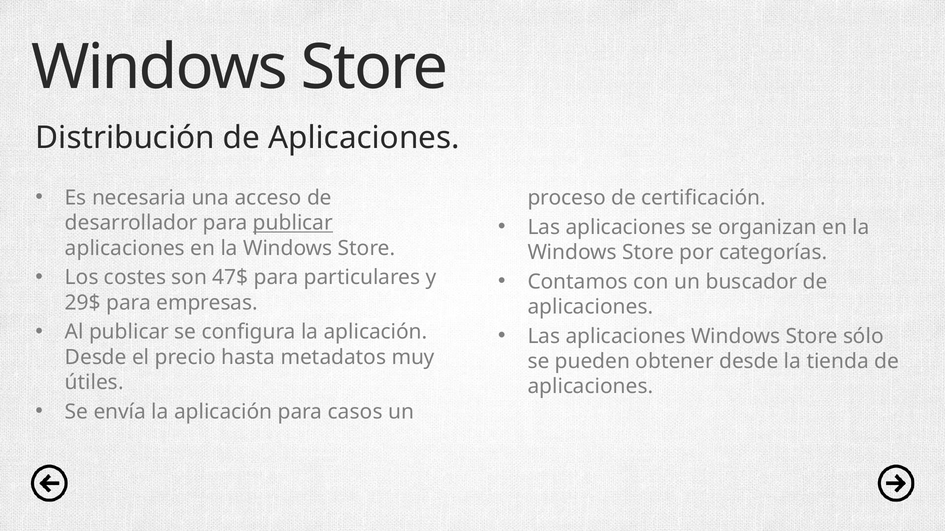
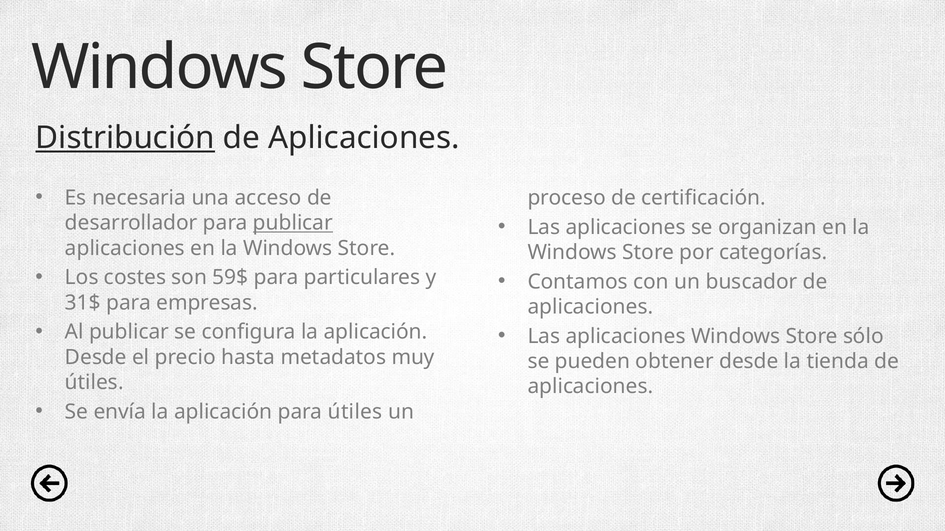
Distribución underline: none -> present (125, 138)
47$: 47$ -> 59$ (230, 278)
29$: 29$ -> 31$ (83, 303)
para casos: casos -> útiles (355, 412)
